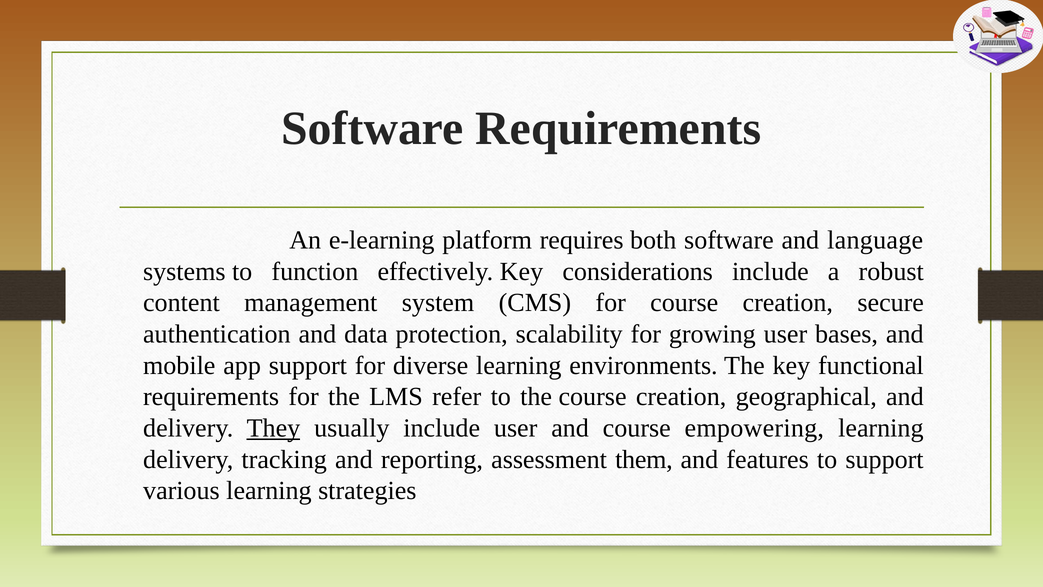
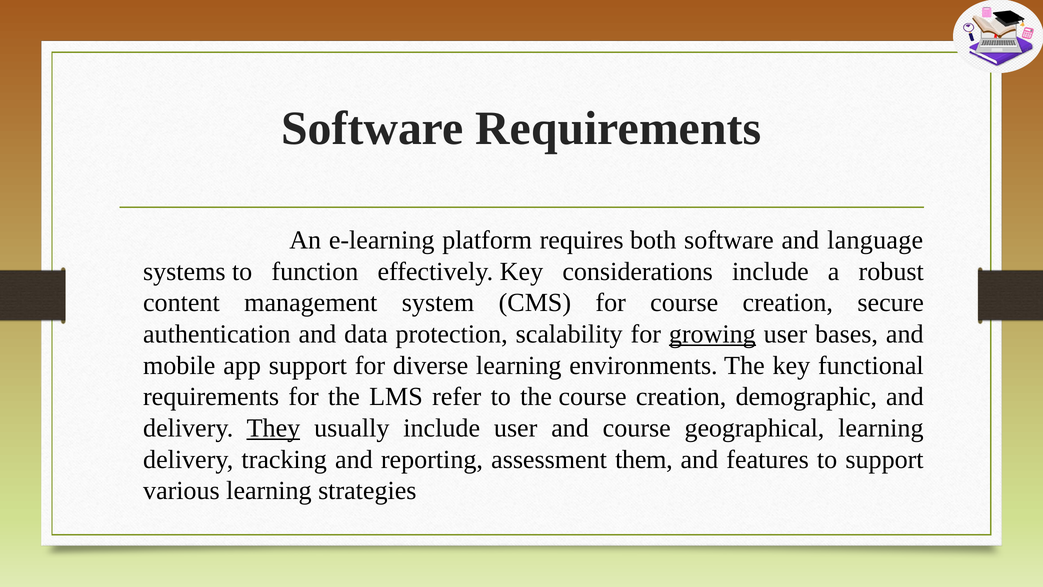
growing underline: none -> present (712, 334)
geographical: geographical -> demographic (806, 397)
empowering: empowering -> geographical (754, 428)
